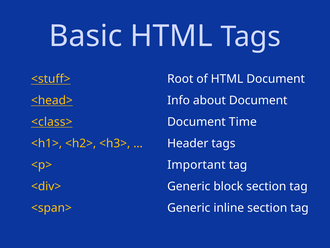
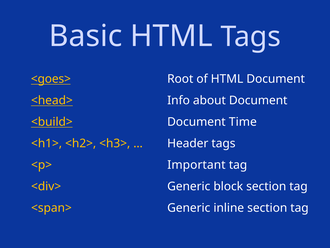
<stuff>: <stuff> -> <goes> (51, 79)
<class>: <class> -> <build> (52, 122)
